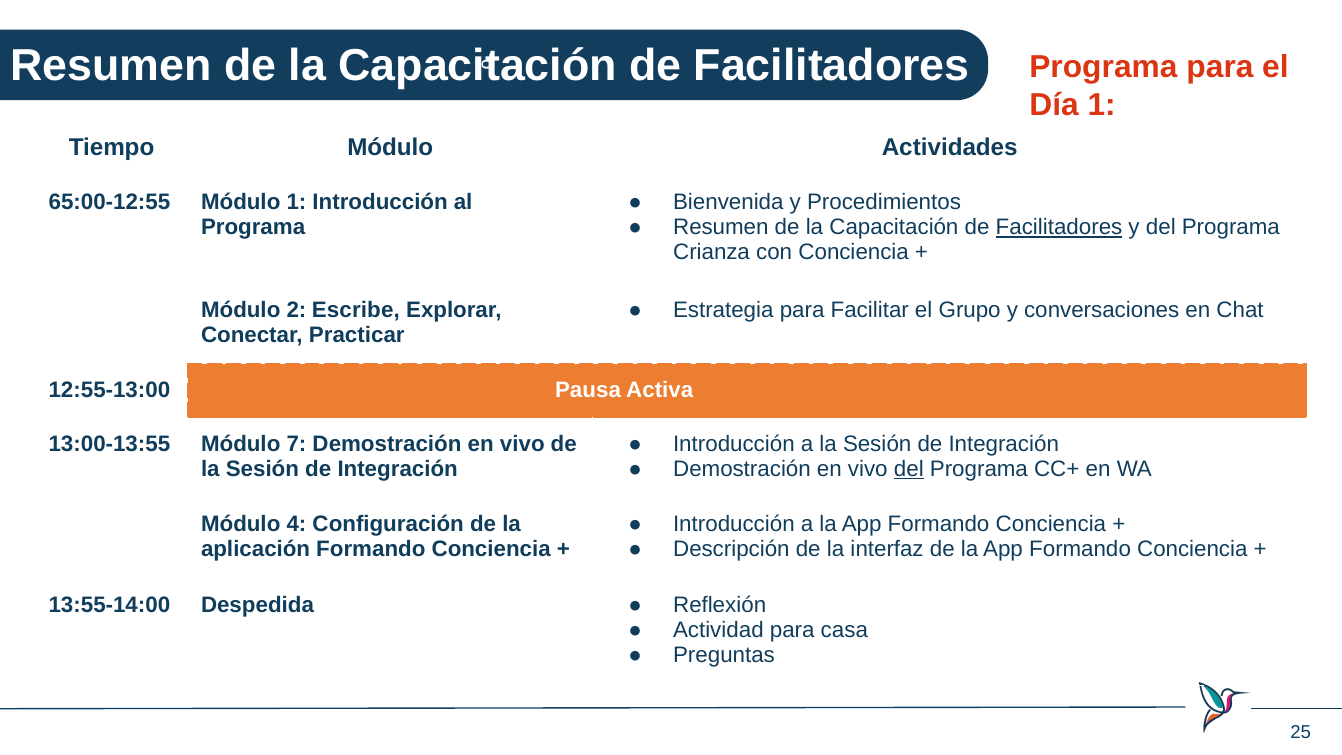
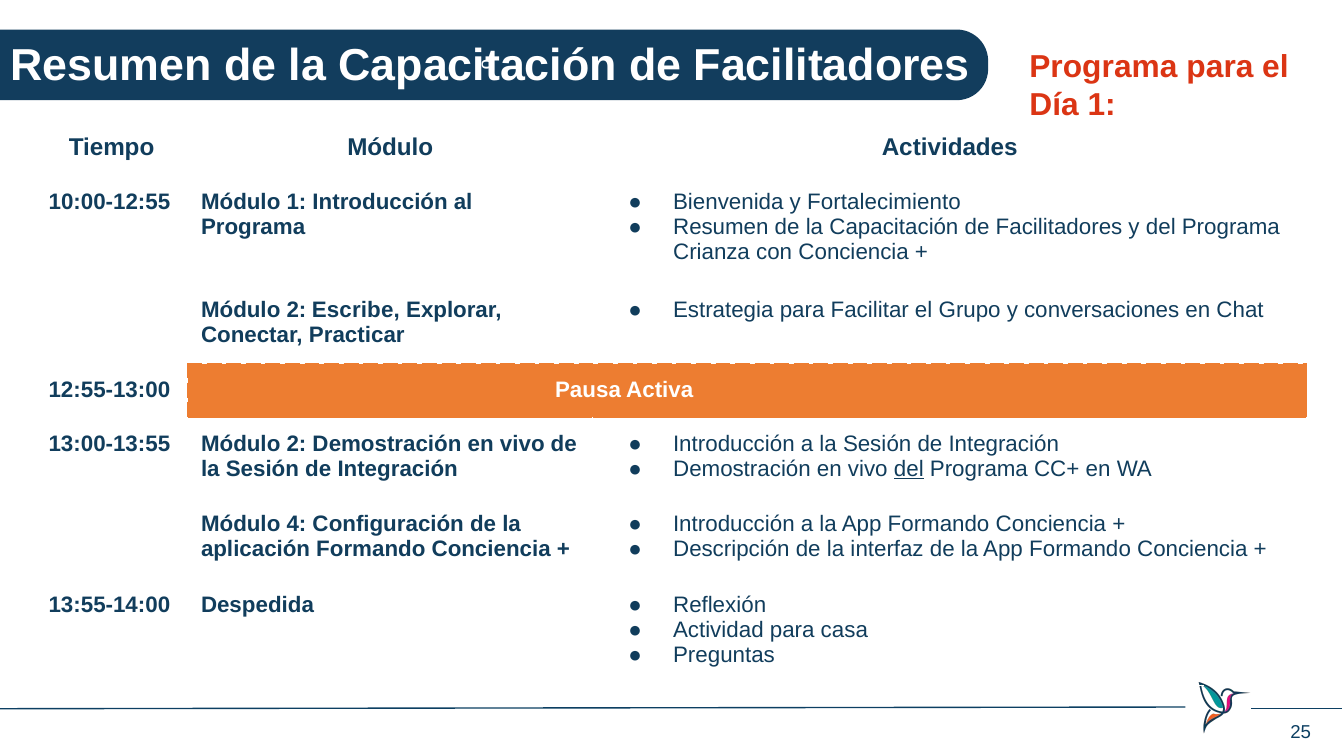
Procedimientos: Procedimientos -> Fortalecimiento (884, 202)
65:00-12:55: 65:00-12:55 -> 10:00-12:55 (109, 202)
Facilitadores underline: present -> none (1059, 227)
13:00-13:55 Módulo 7: 7 -> 2 (296, 444)
